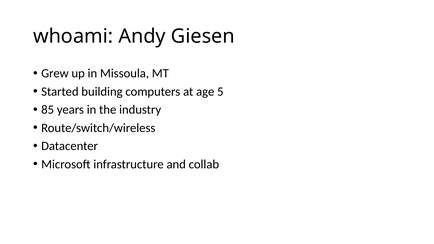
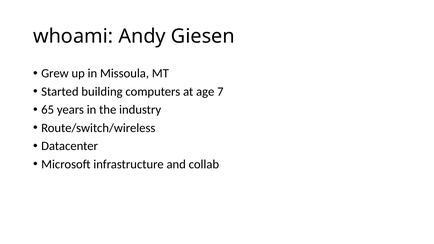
5: 5 -> 7 (220, 92)
85: 85 -> 65 (48, 110)
